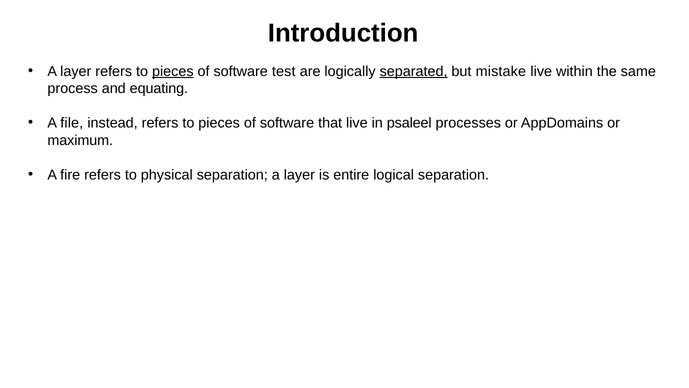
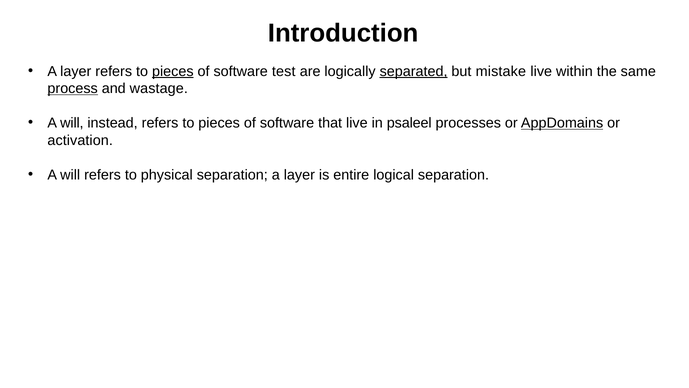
process underline: none -> present (73, 88)
equating: equating -> wastage (159, 88)
file: file -> will (72, 123)
AppDomains underline: none -> present (562, 123)
maximum: maximum -> activation (80, 140)
fire: fire -> will (70, 175)
